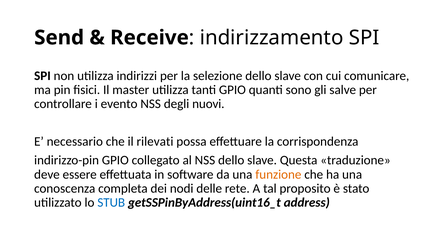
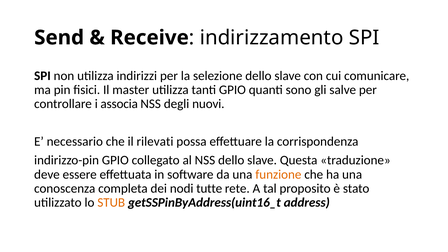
evento: evento -> associa (119, 104)
delle: delle -> tutte (209, 189)
STUB colour: blue -> orange (111, 203)
